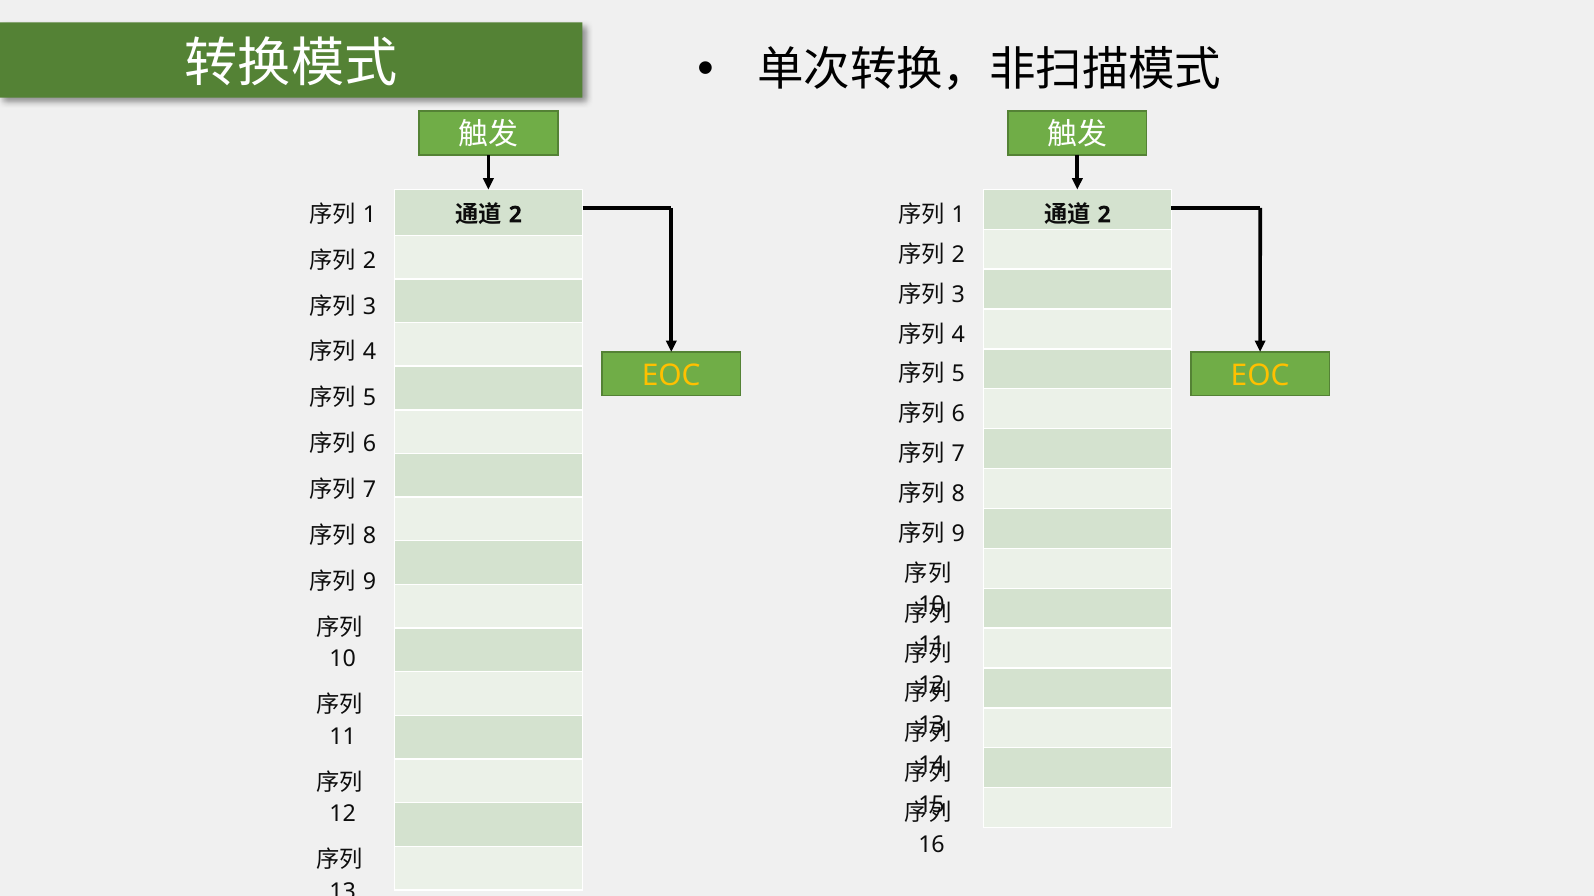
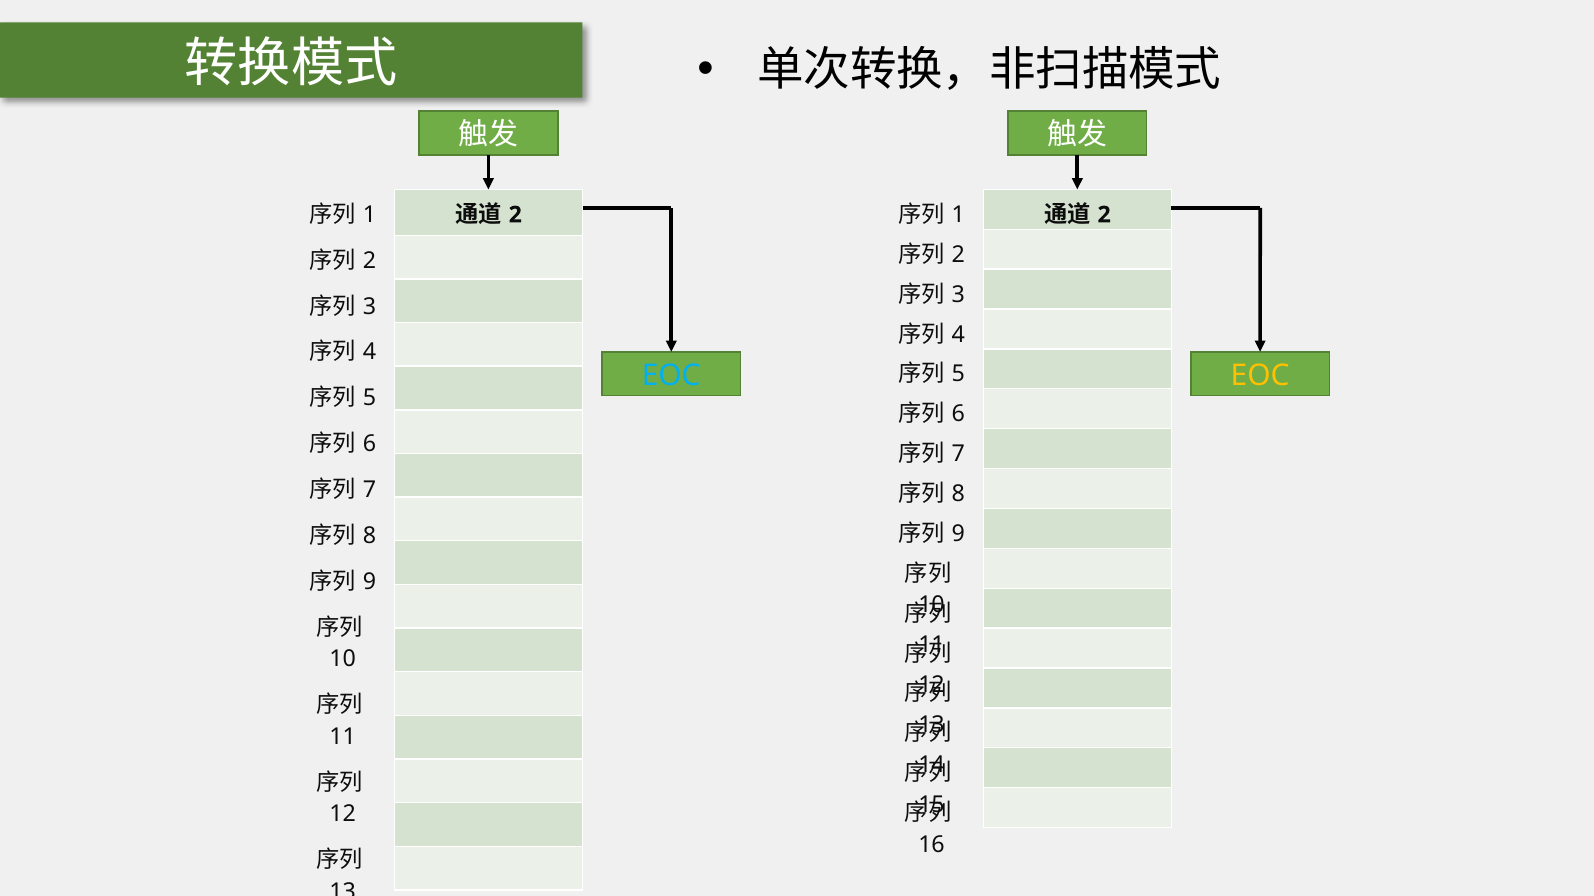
EOC colour: yellow -> light blue (671, 376)
